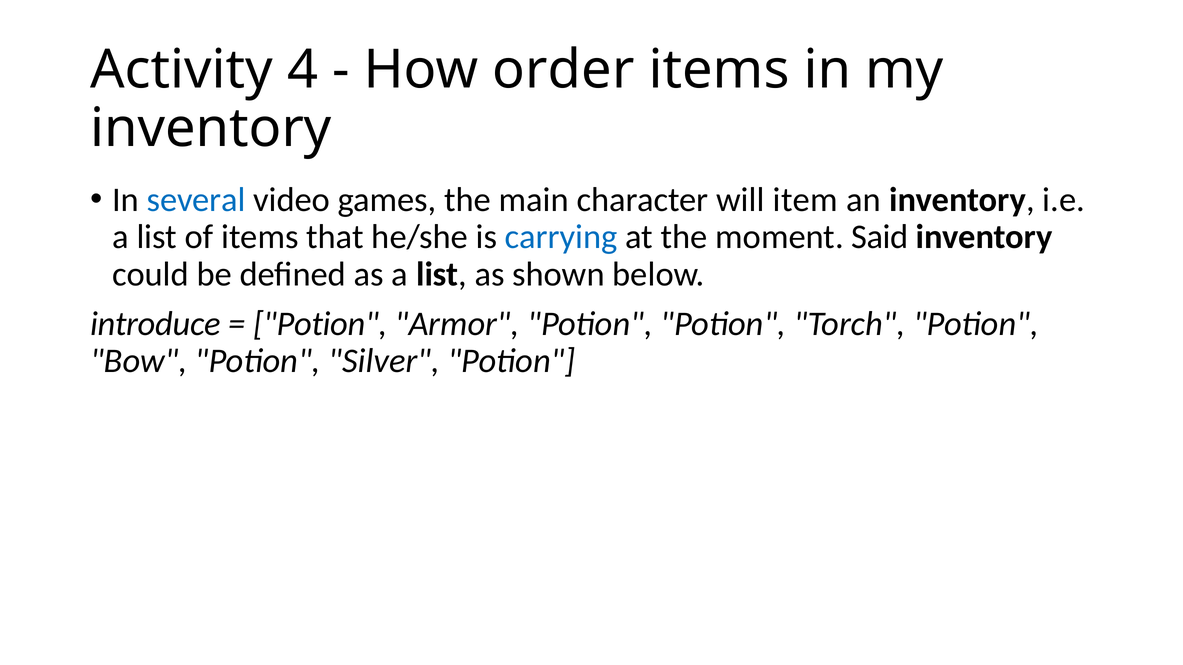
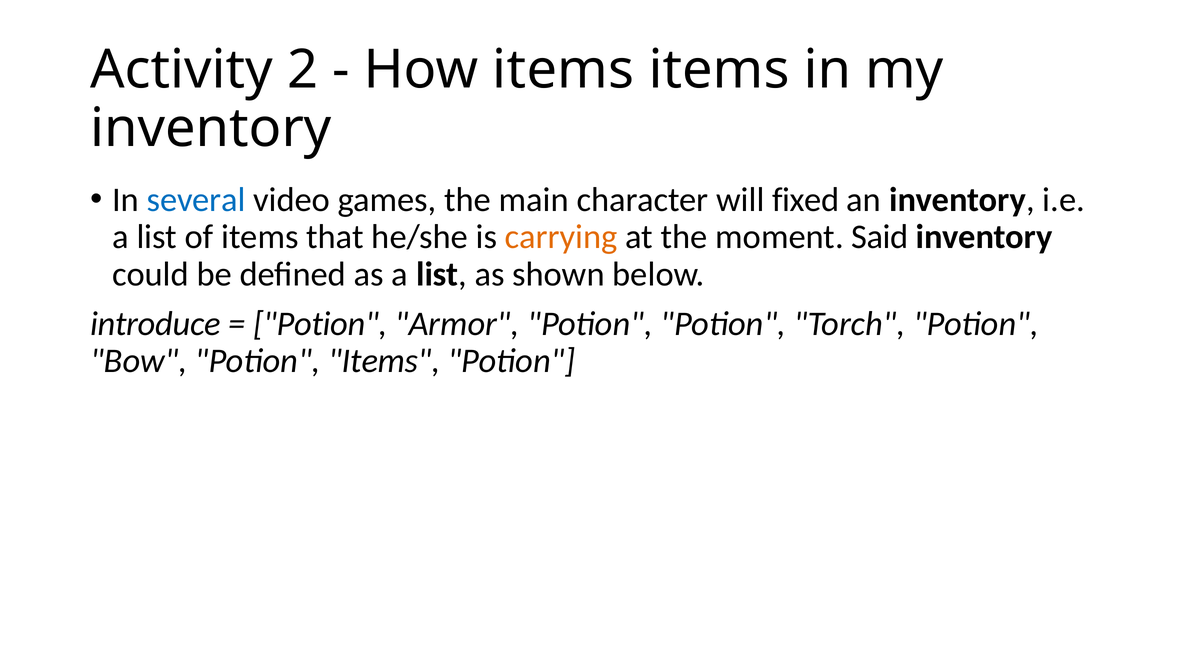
4: 4 -> 2 (303, 70)
How order: order -> items (563, 70)
item: item -> fixed (806, 200)
carrying colour: blue -> orange (561, 237)
Potion Silver: Silver -> Items (384, 361)
